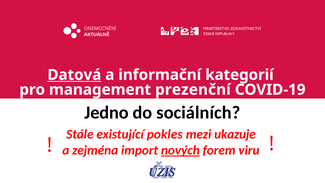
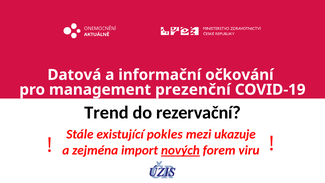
Datová underline: present -> none (74, 75)
kategorií: kategorií -> očkování (239, 75)
Jedno: Jedno -> Trend (107, 112)
sociálních: sociálních -> rezervační (198, 112)
